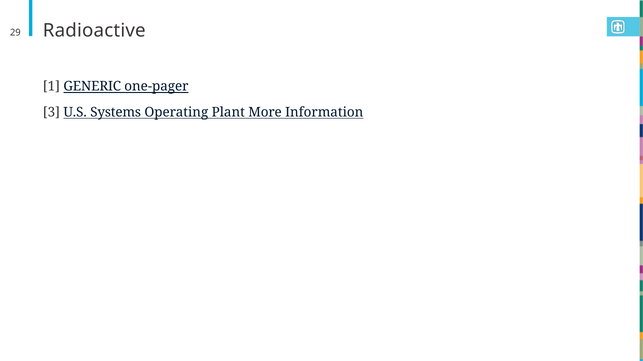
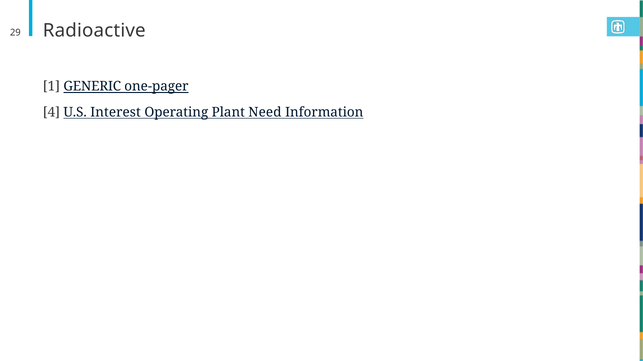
3: 3 -> 4 (51, 112)
Systems: Systems -> Interest (116, 112)
More: More -> Need (265, 112)
